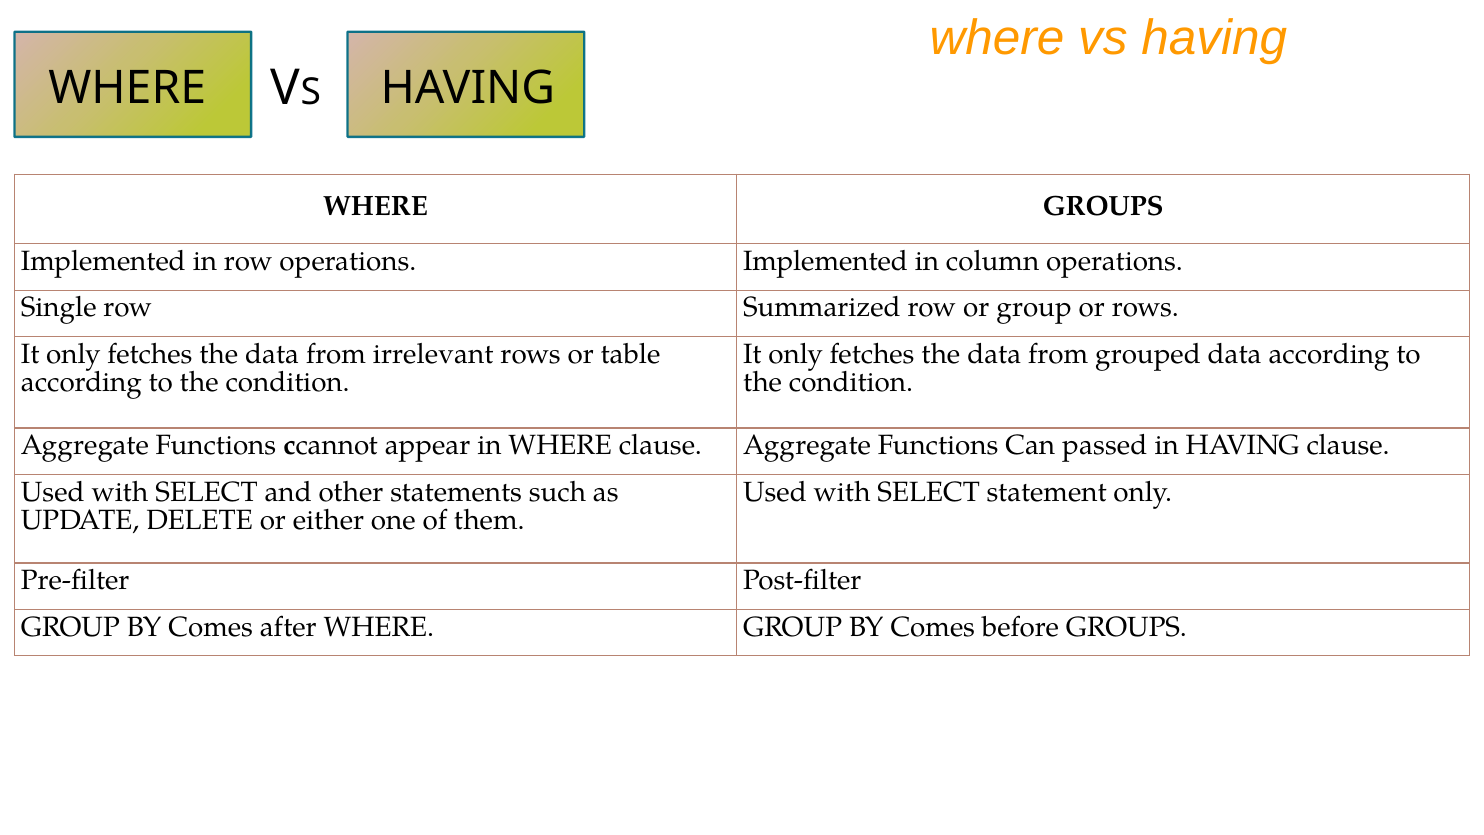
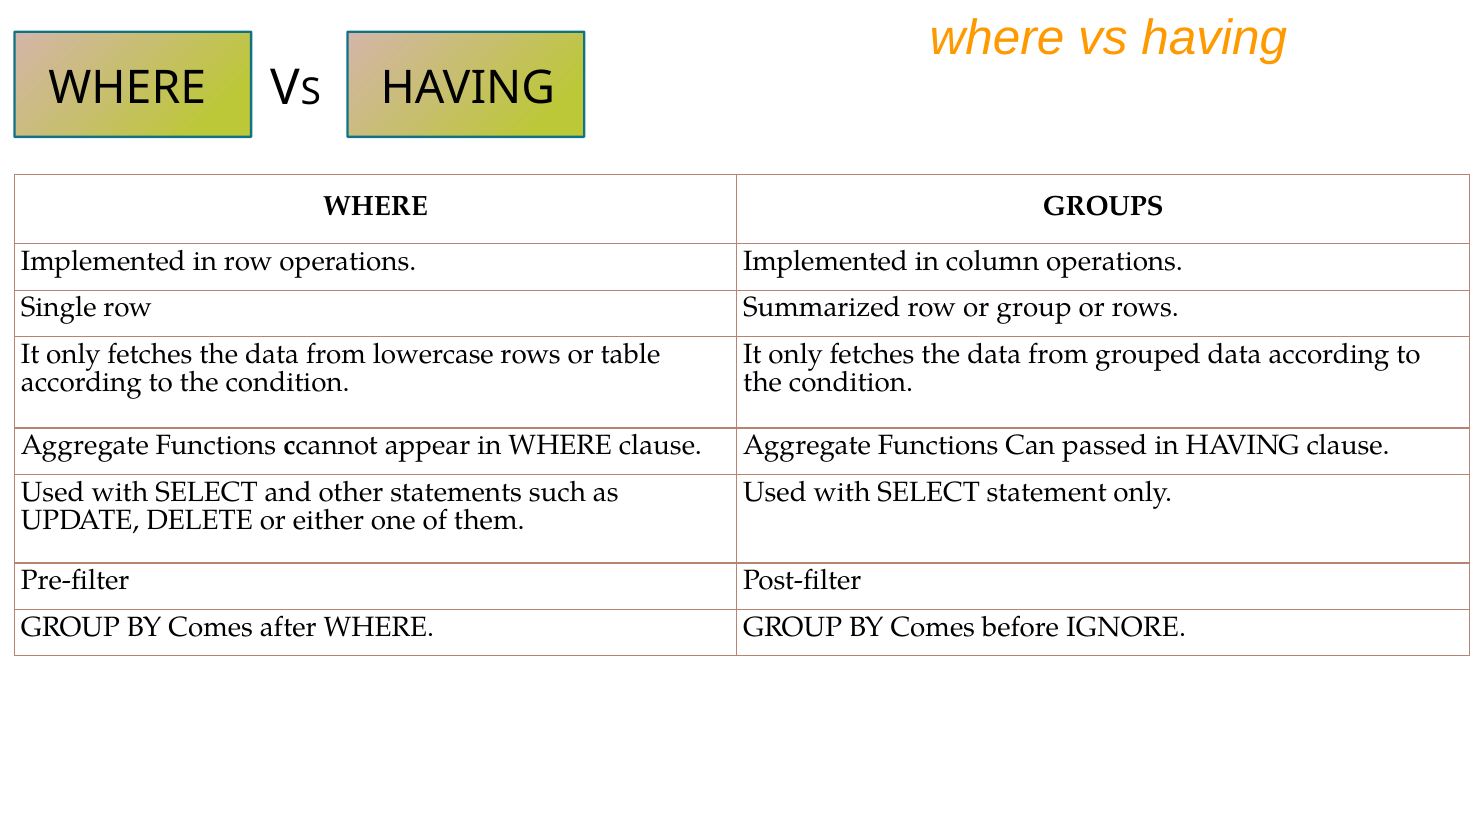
irrelevant: irrelevant -> lowercase (433, 354)
before GROUPS: GROUPS -> IGNORE (1126, 627)
